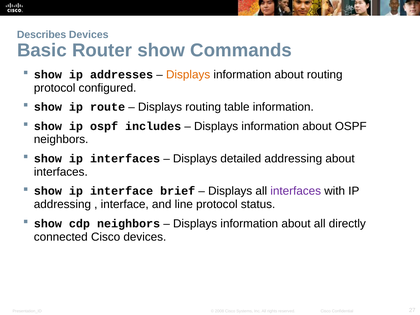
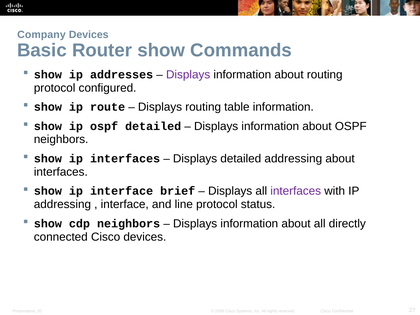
Describes: Describes -> Company (41, 35)
Displays colour: orange -> purple (188, 75)
ospf includes: includes -> detailed (153, 126)
